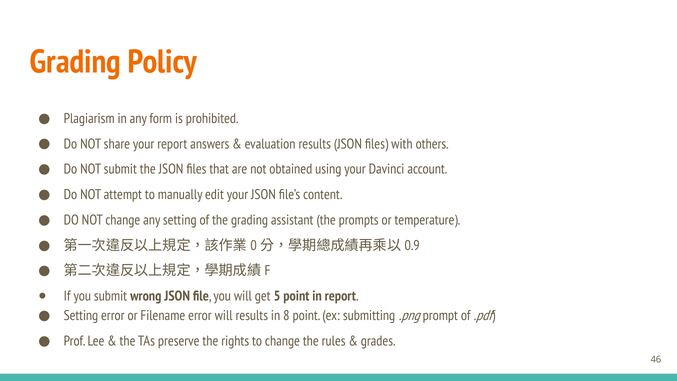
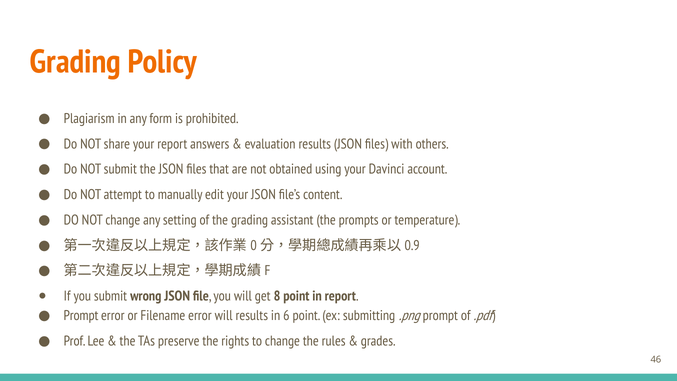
5: 5 -> 8 (277, 296)
Setting: Setting -> Prompt (81, 316)
8: 8 -> 6 (286, 316)
